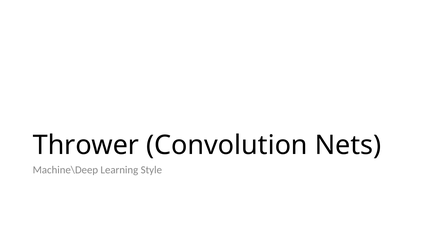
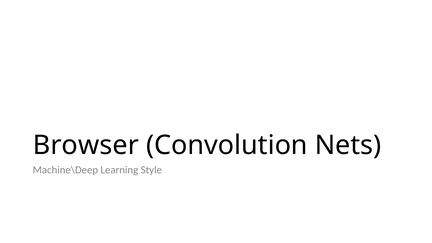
Thrower: Thrower -> Browser (86, 145)
